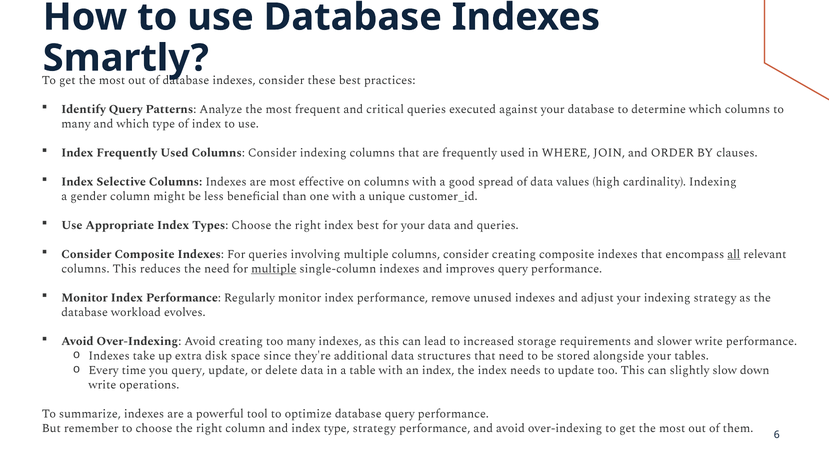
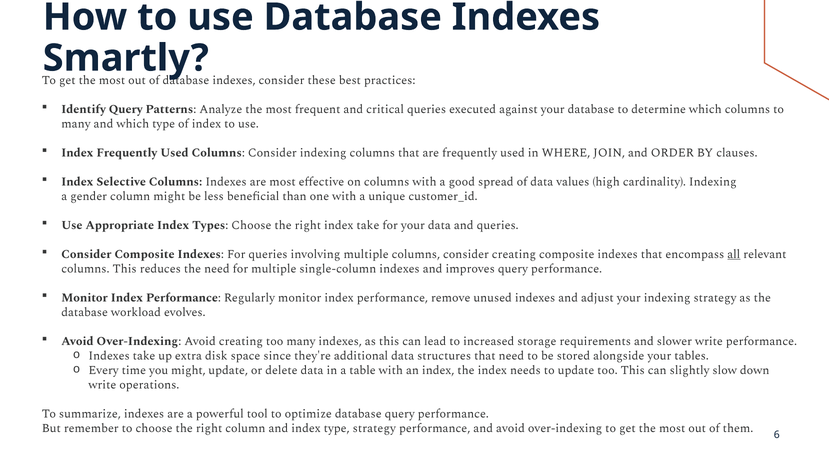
index best: best -> take (368, 225)
multiple underline: present -> none (274, 269)
you query: query -> might (188, 370)
